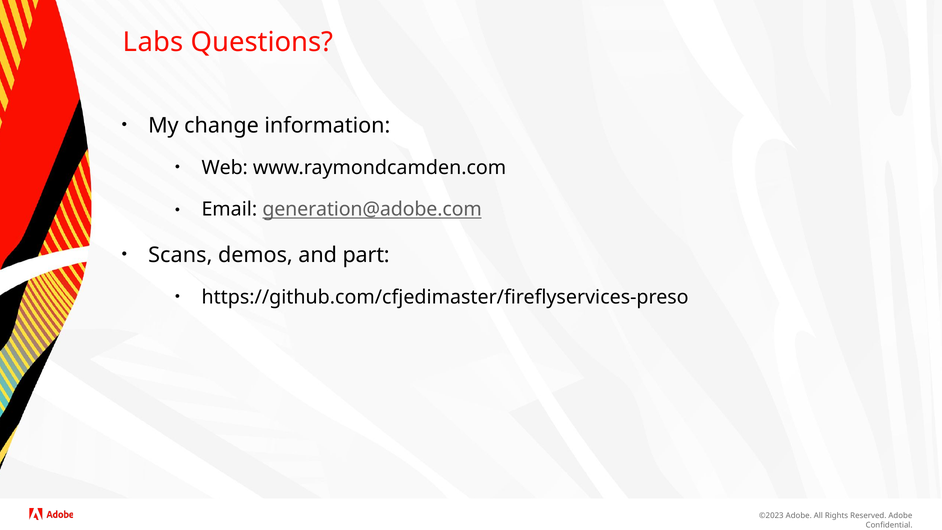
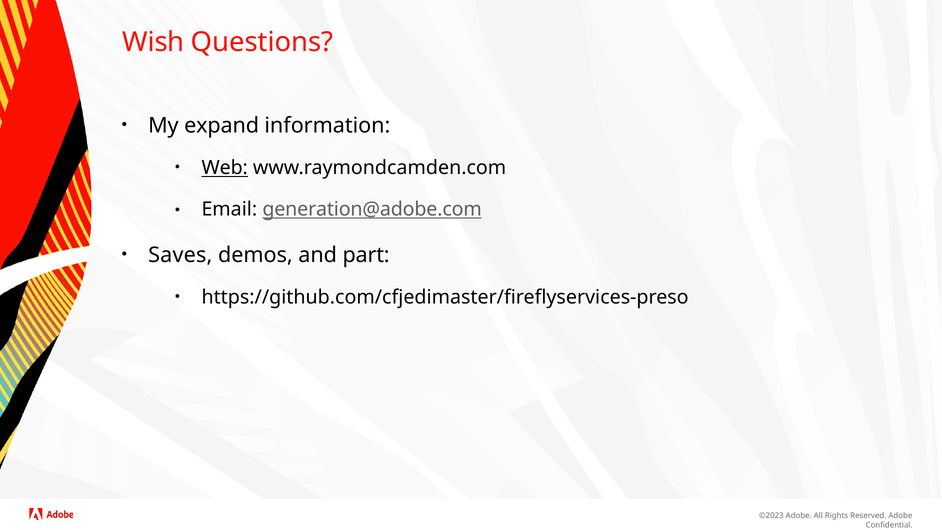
Labs: Labs -> Wish (153, 42)
change: change -> expand (222, 126)
Web underline: none -> present (225, 168)
Scans: Scans -> Saves (180, 255)
